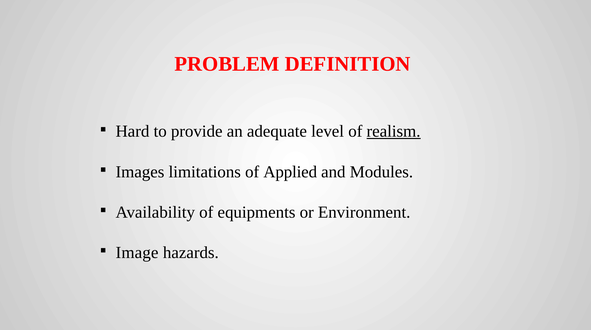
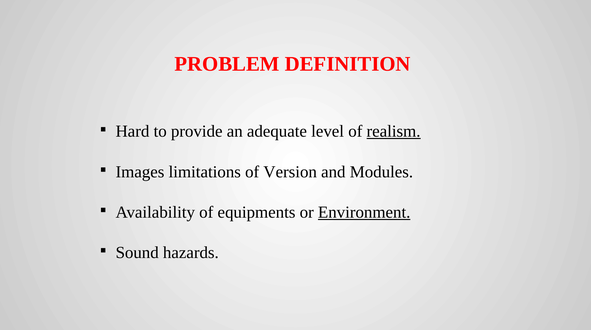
Applied: Applied -> Version (290, 172)
Environment underline: none -> present (364, 213)
Image: Image -> Sound (137, 253)
